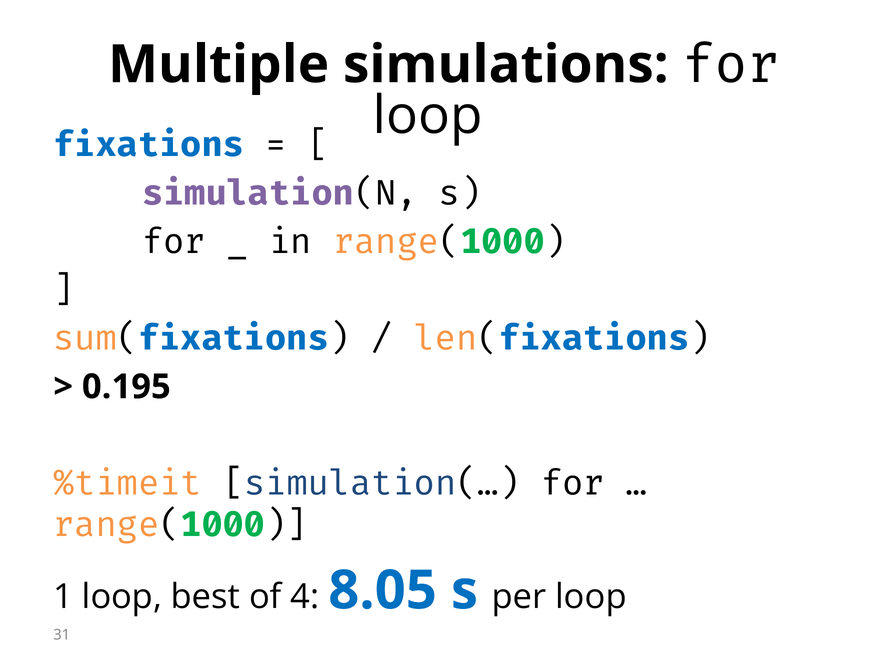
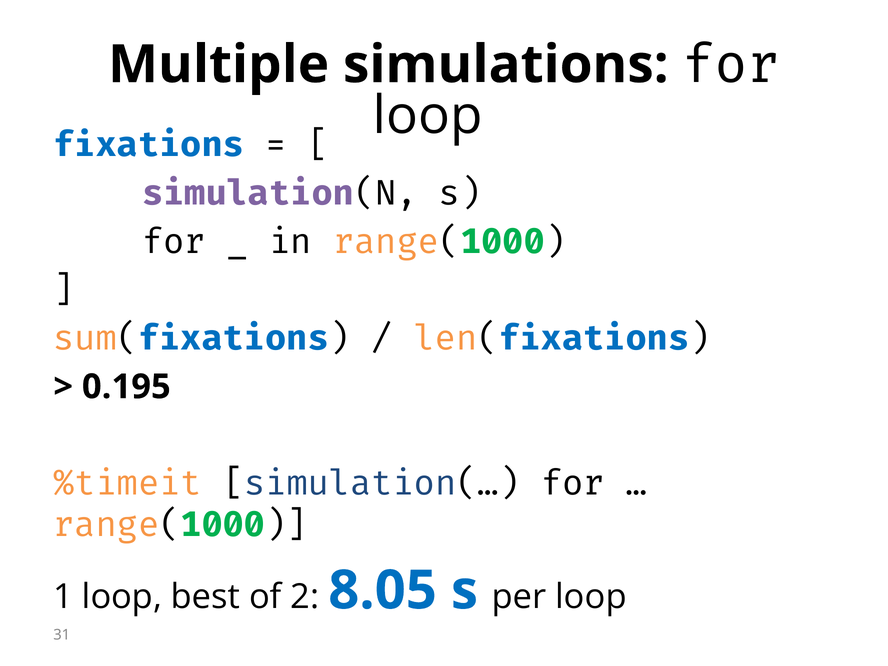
4: 4 -> 2 (305, 597)
